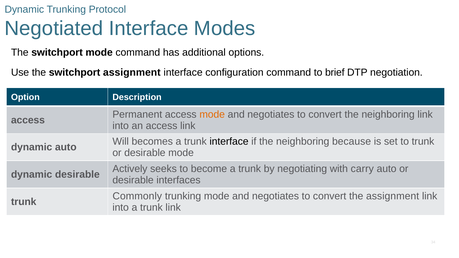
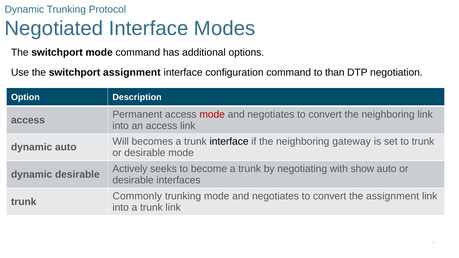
brief: brief -> than (335, 73)
mode colour: orange -> red (212, 114)
because: because -> gateway (352, 142)
carry: carry -> show (362, 169)
